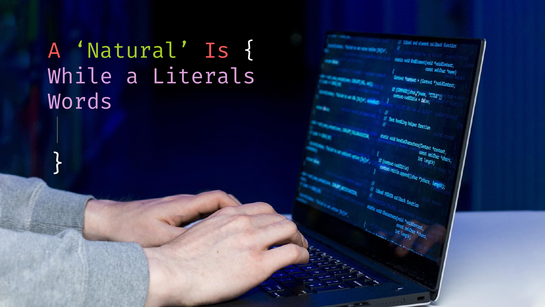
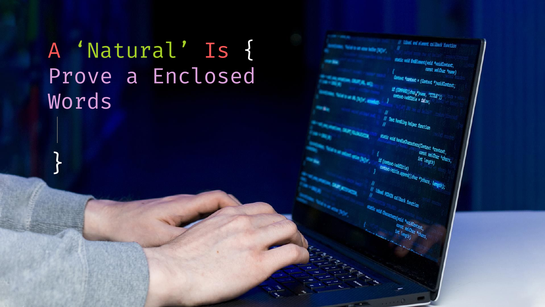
While: While -> Prove (80, 76)
Literals: Literals -> Enclosed (204, 76)
